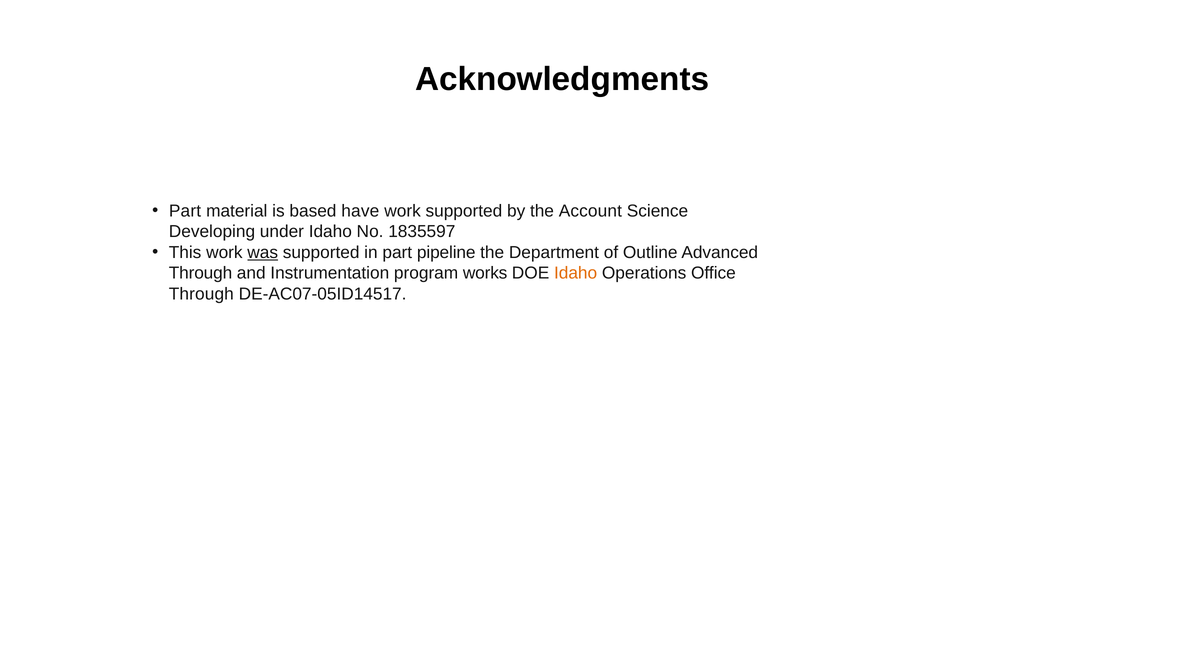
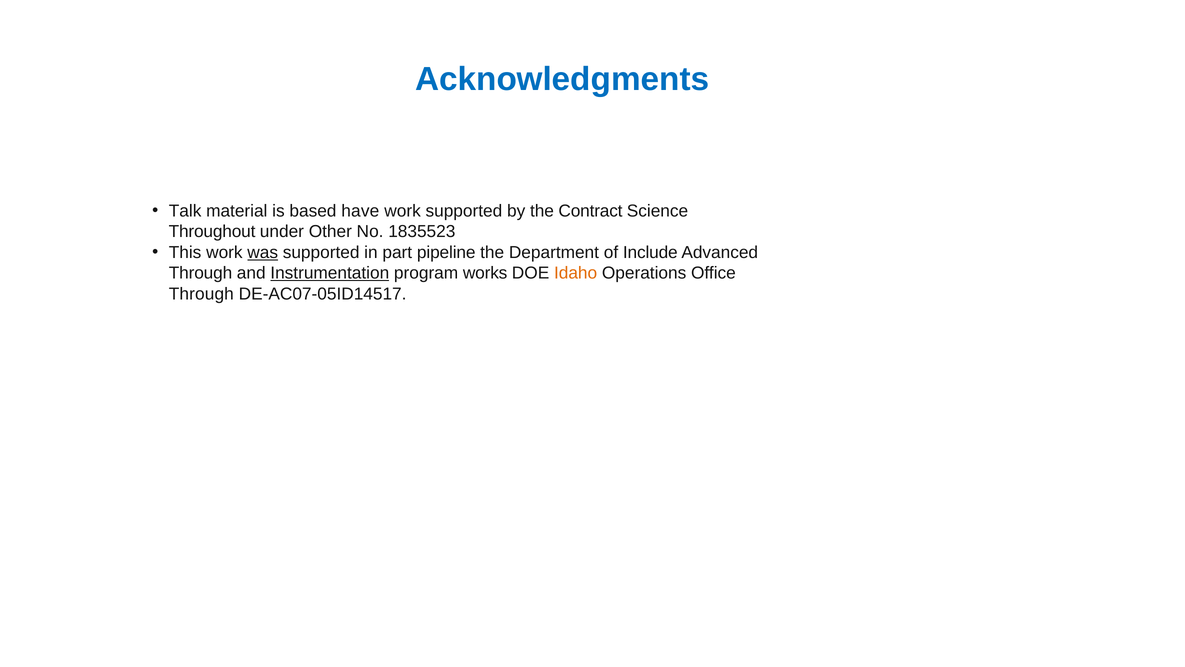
Acknowledgments colour: black -> blue (562, 79)
Part: Part -> Talk (185, 211)
Account: Account -> Contract (590, 211)
Developing: Developing -> Throughout (212, 231)
under Idaho: Idaho -> Other (330, 231)
1835597: 1835597 -> 1835523 (422, 231)
Outline: Outline -> Include (650, 252)
Instrumentation underline: none -> present (330, 273)
